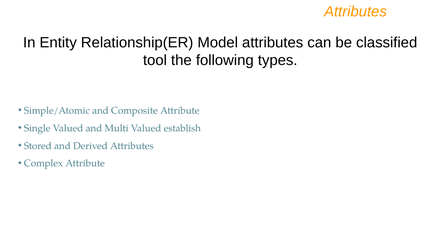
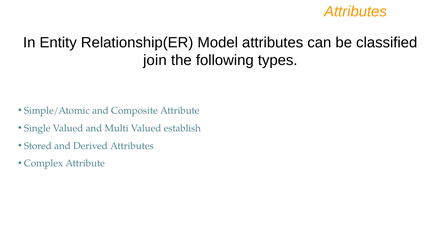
tool: tool -> join (155, 60)
